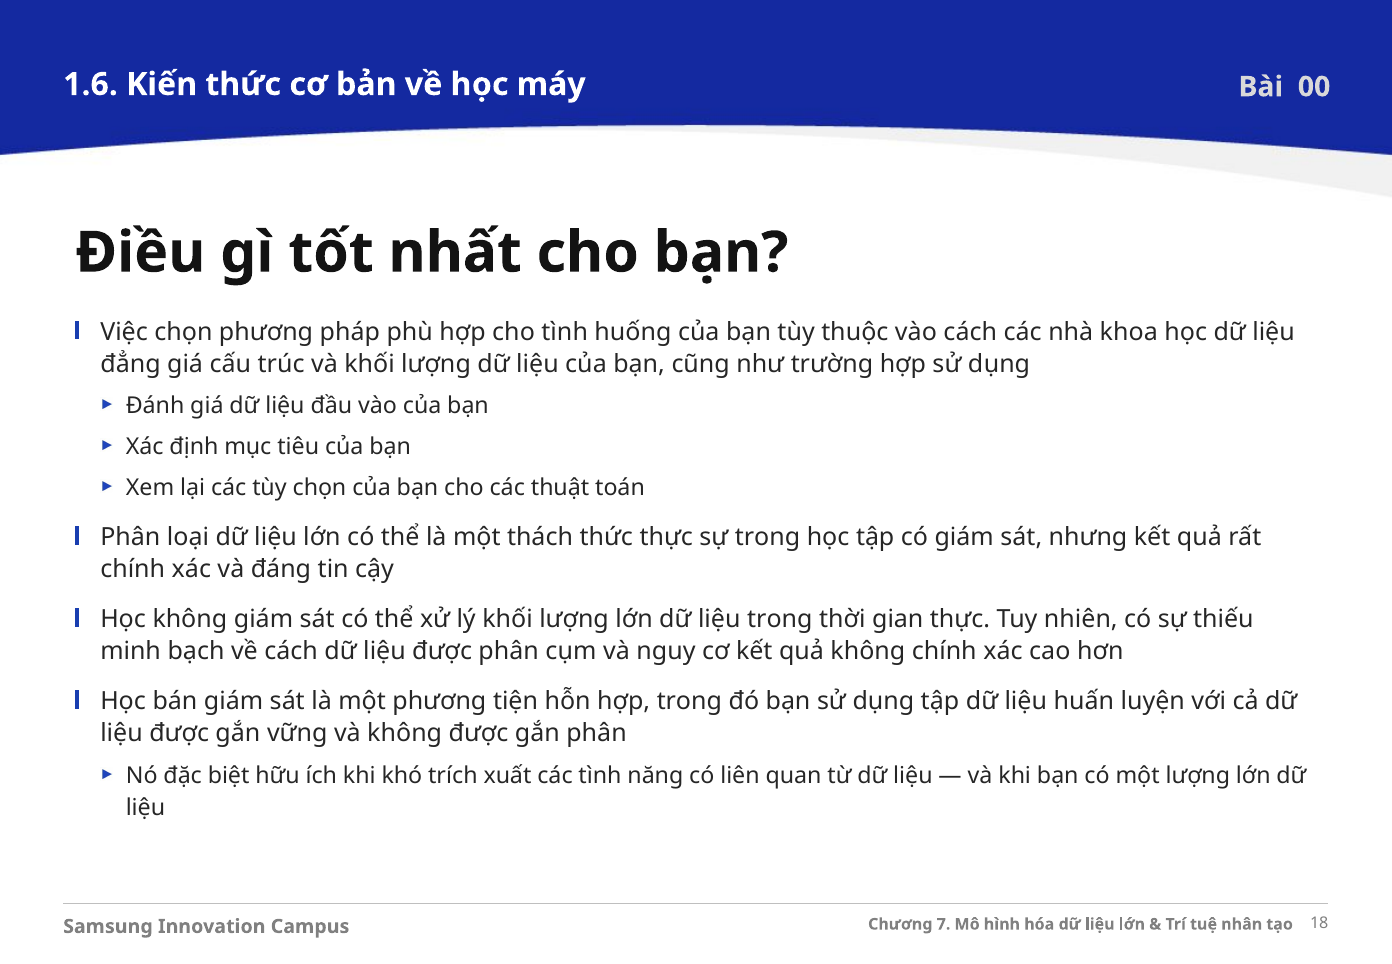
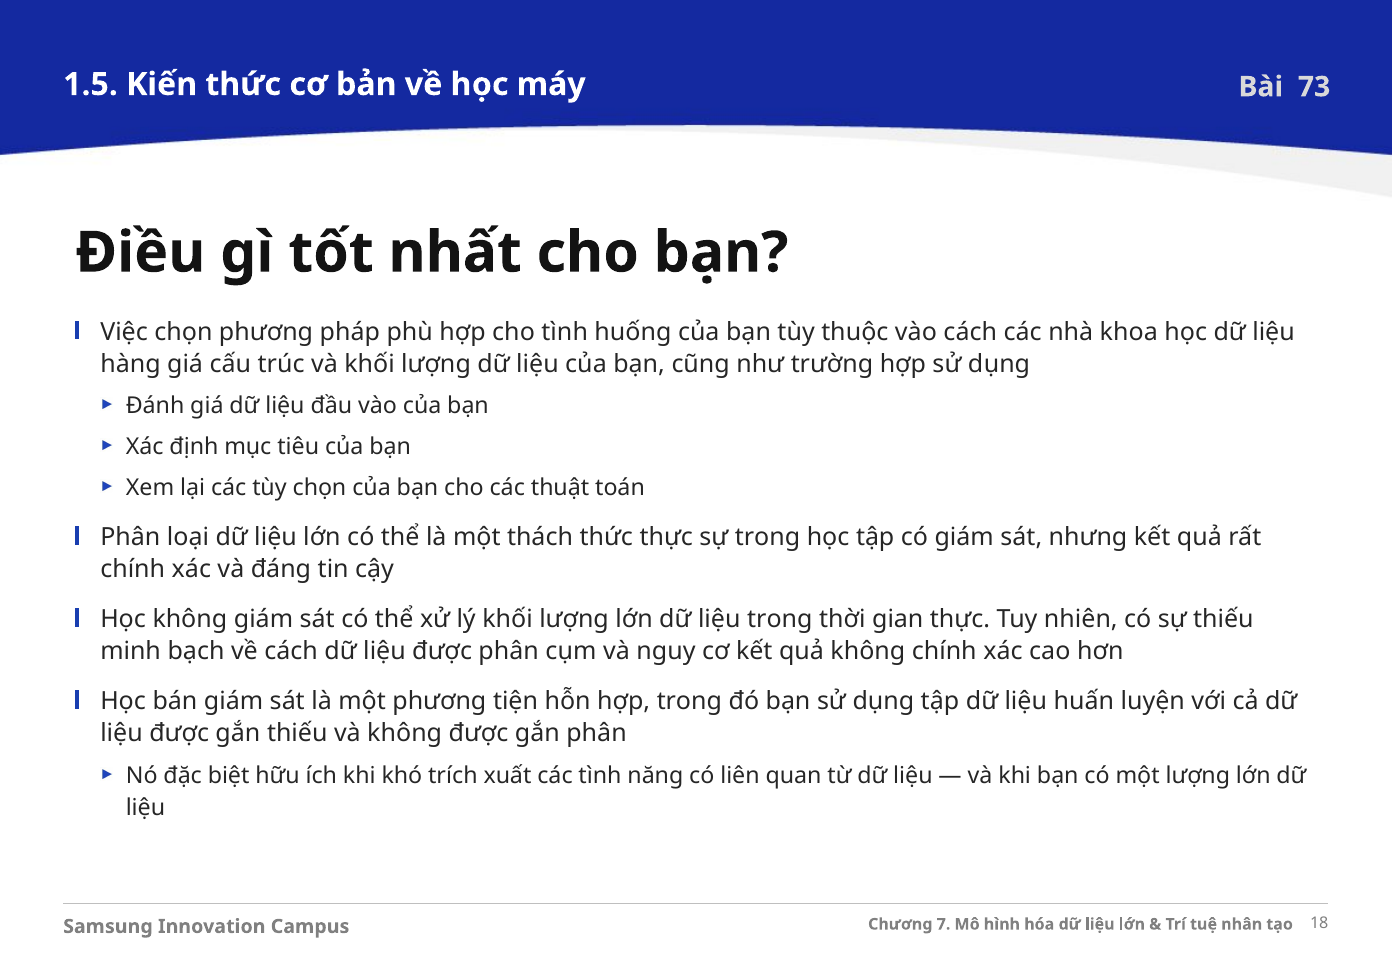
1.6: 1.6 -> 1.5 (91, 84)
00: 00 -> 73 (1314, 87)
đẳng: đẳng -> hàng (130, 364)
gắn vững: vững -> thiếu (297, 733)
